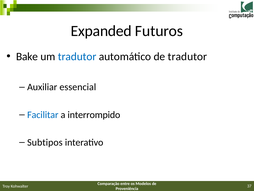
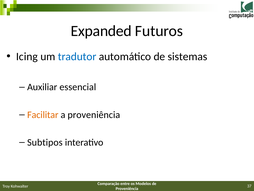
Bake: Bake -> Icing (27, 56)
de tradutor: tradutor -> sistemas (188, 56)
Facilitar colour: blue -> orange (43, 114)
a interrompido: interrompido -> proveniência (94, 114)
